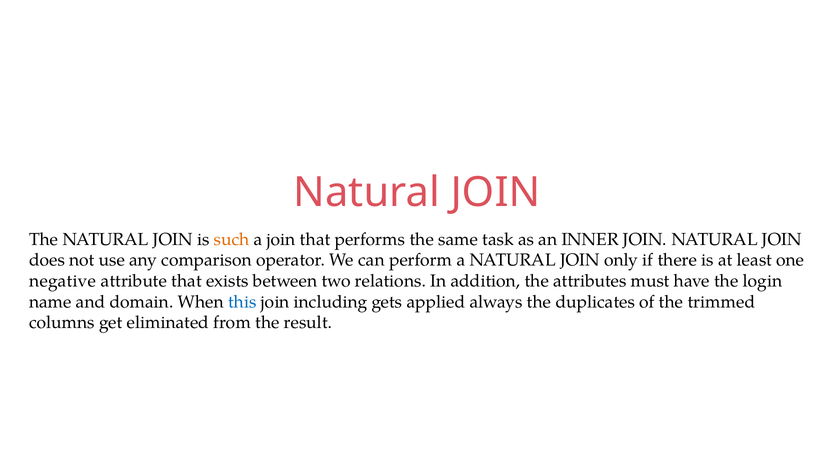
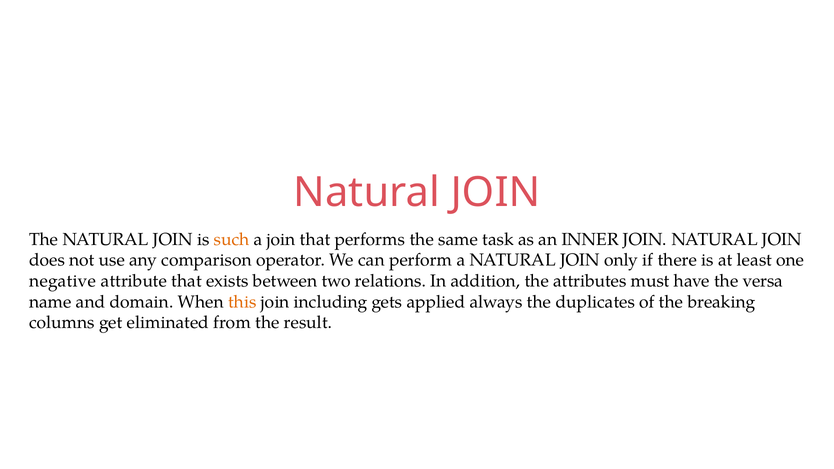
login: login -> versa (763, 281)
this colour: blue -> orange (242, 302)
trimmed: trimmed -> breaking (721, 302)
